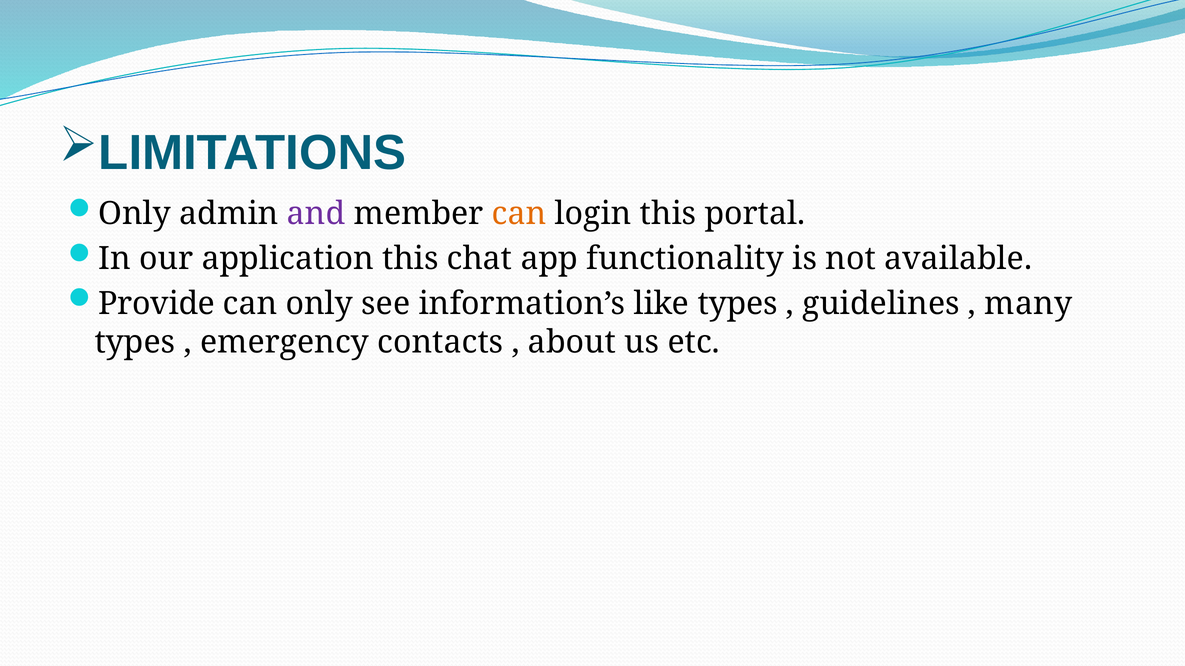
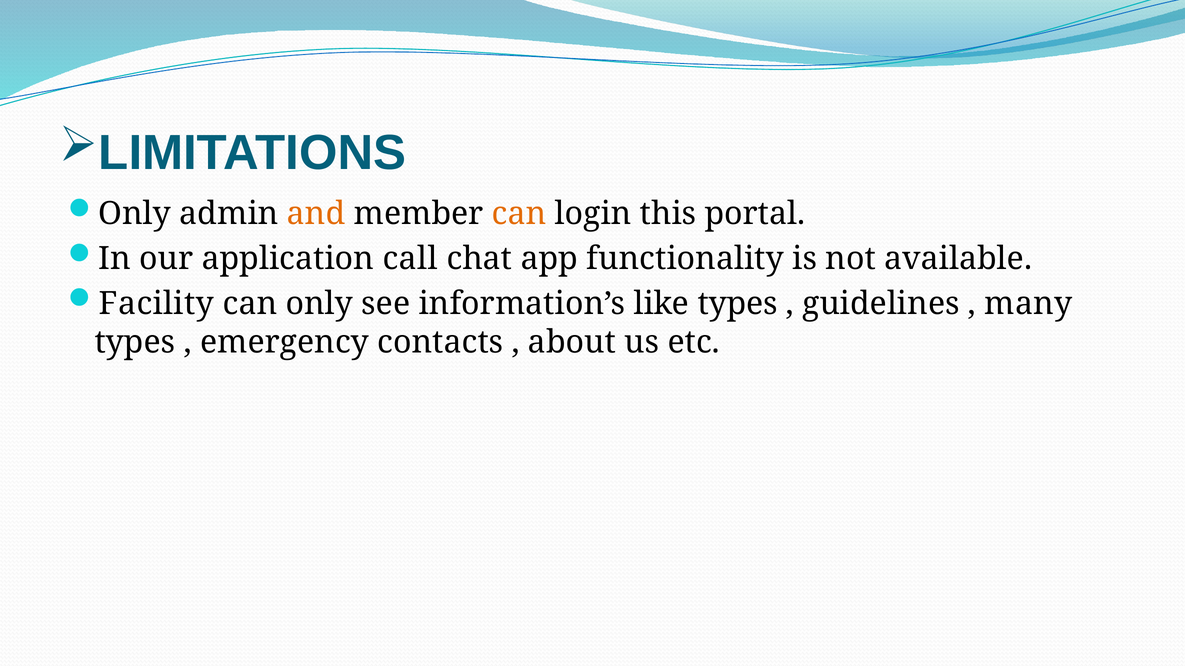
and colour: purple -> orange (316, 214)
application this: this -> call (410, 259)
Provide: Provide -> Facility (156, 304)
